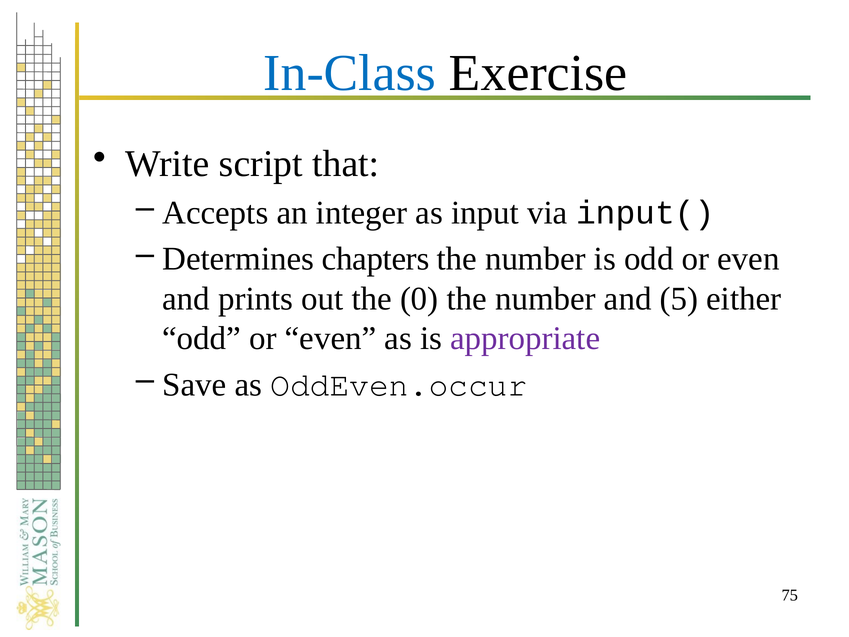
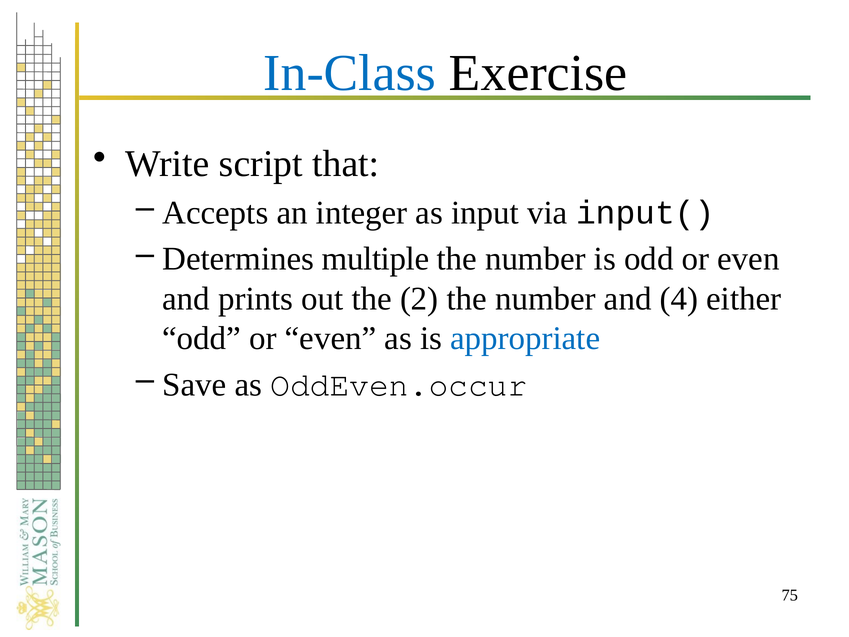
chapters: chapters -> multiple (376, 259)
0: 0 -> 2 (419, 299)
5: 5 -> 4 (679, 299)
appropriate colour: purple -> blue (525, 338)
